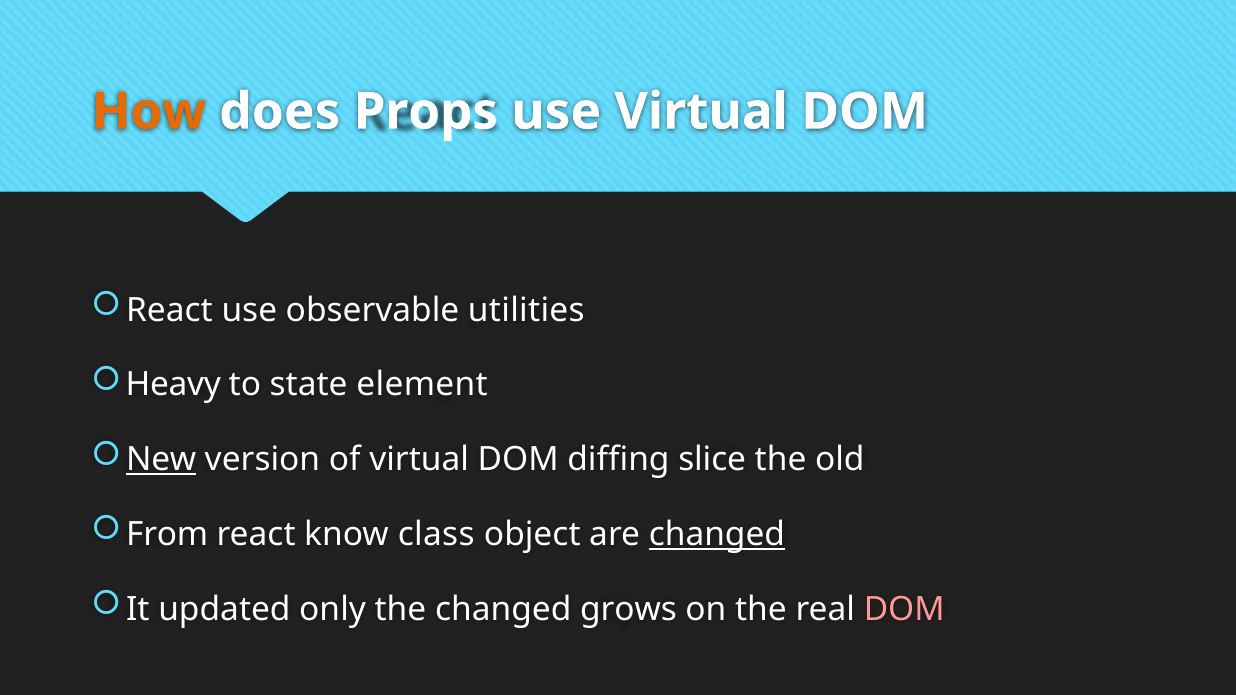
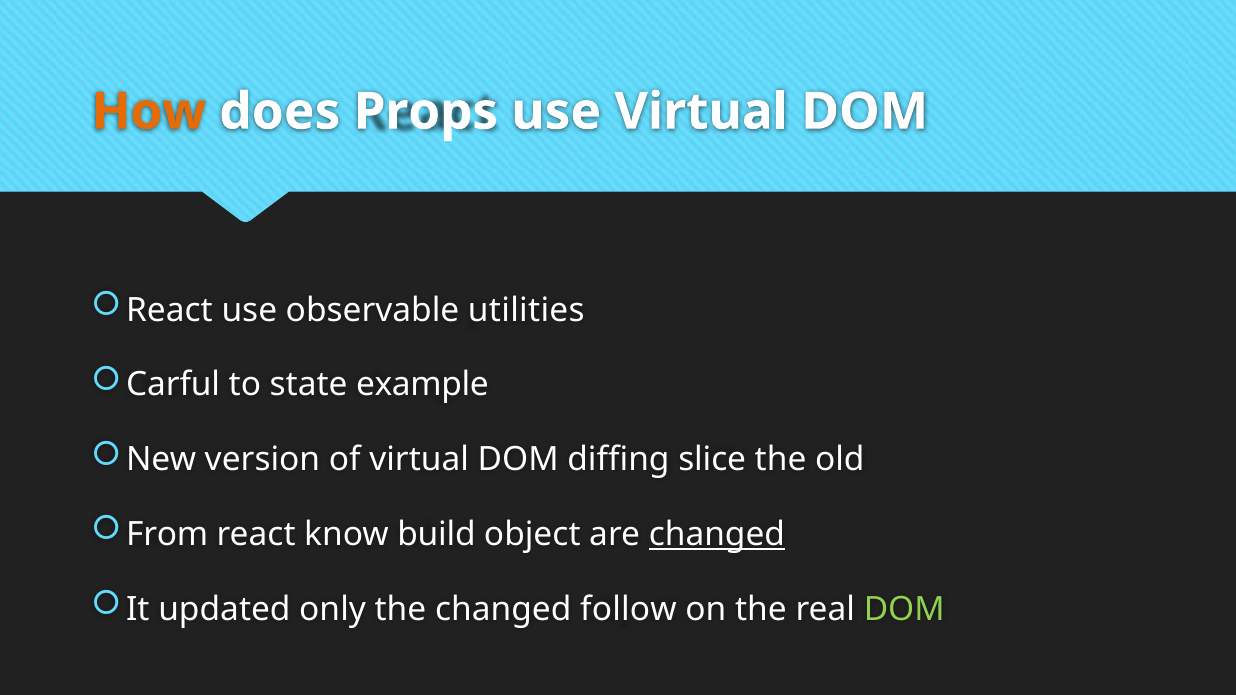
Heavy: Heavy -> Carful (173, 385)
element: element -> example (422, 385)
New underline: present -> none (161, 460)
class: class -> build (436, 534)
grows: grows -> follow (628, 609)
DOM colour: pink -> light green (904, 609)
